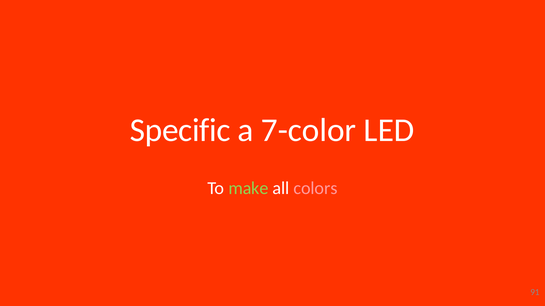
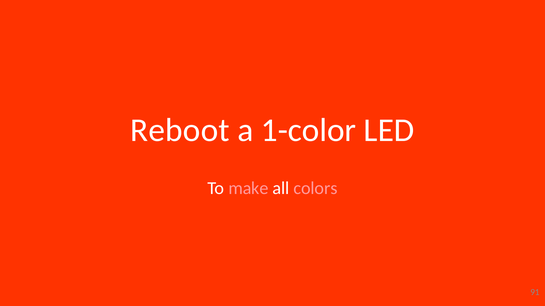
Specific: Specific -> Reboot (180, 130)
7-color: 7-color -> 1-color (309, 130)
make colour: light green -> pink (248, 189)
